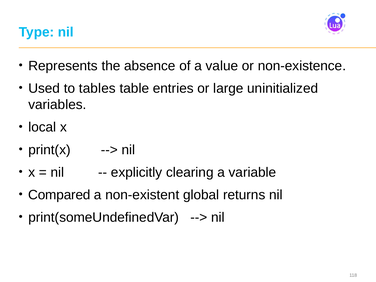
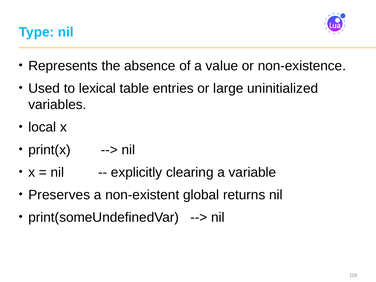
tables: tables -> lexical (97, 88)
Compared: Compared -> Preserves (59, 195)
